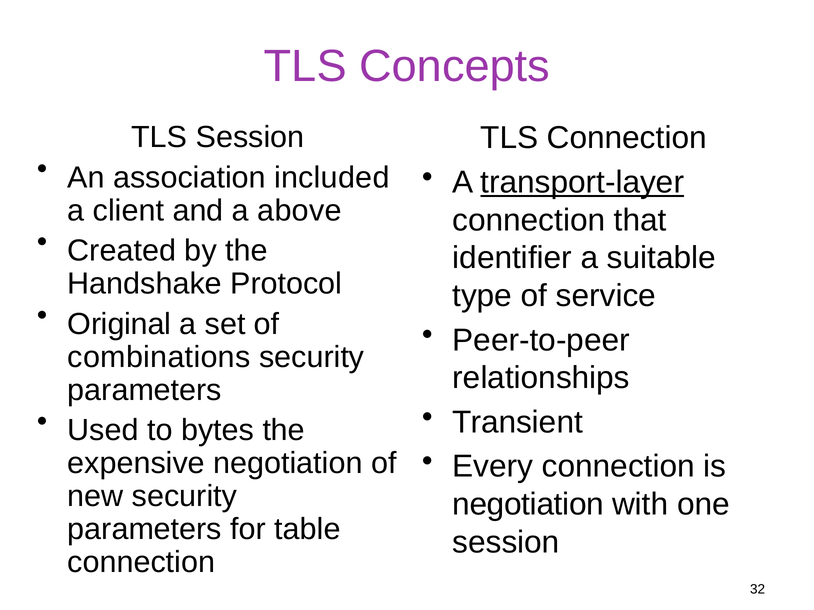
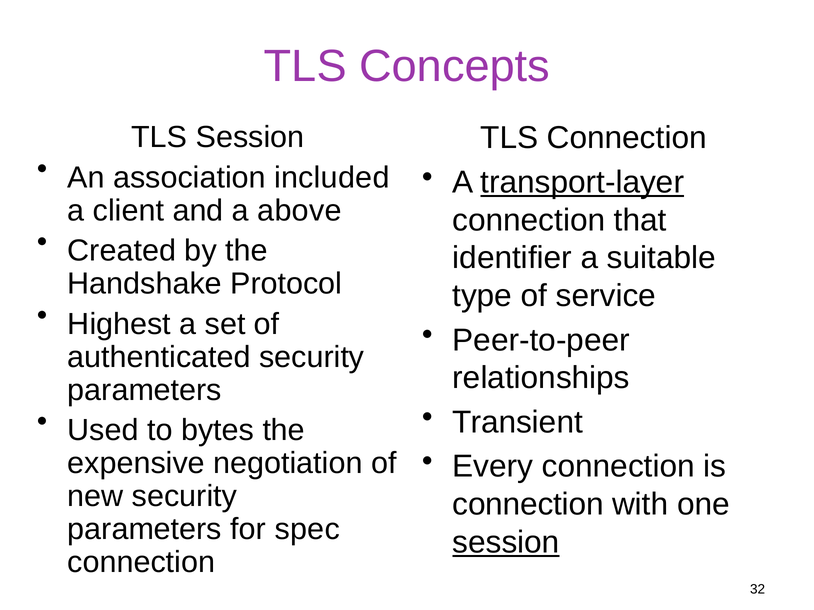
Original: Original -> Highest (119, 324)
combinations: combinations -> authenticated (159, 357)
negotiation: negotiation -> connection (528, 505)
table: table -> spec (307, 530)
session underline: none -> present (506, 543)
